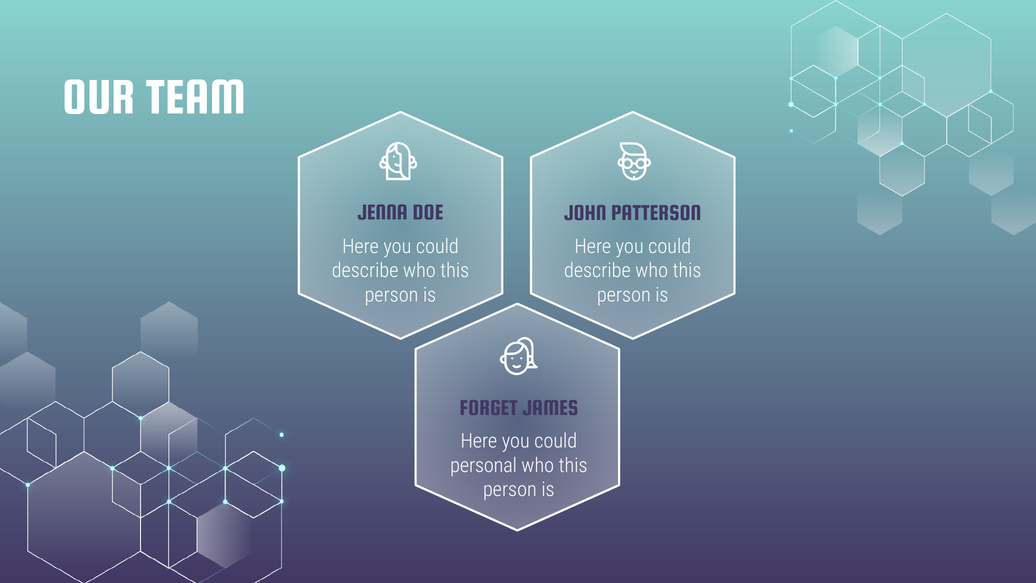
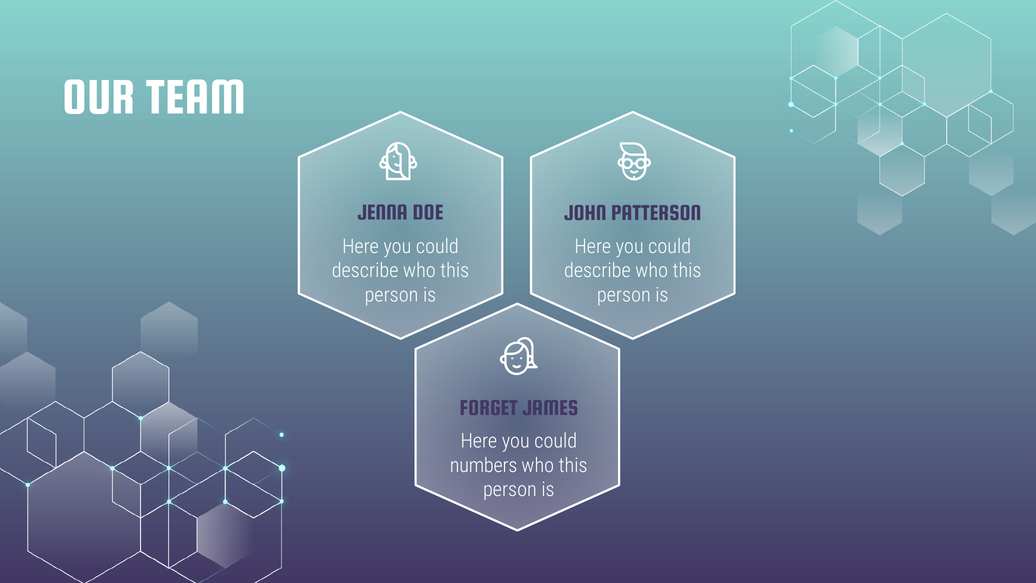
personal: personal -> numbers (484, 465)
